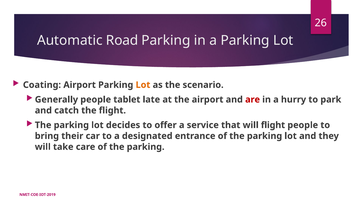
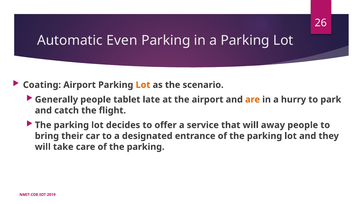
Road: Road -> Even (122, 40)
are colour: red -> orange (253, 100)
will flight: flight -> away (273, 125)
